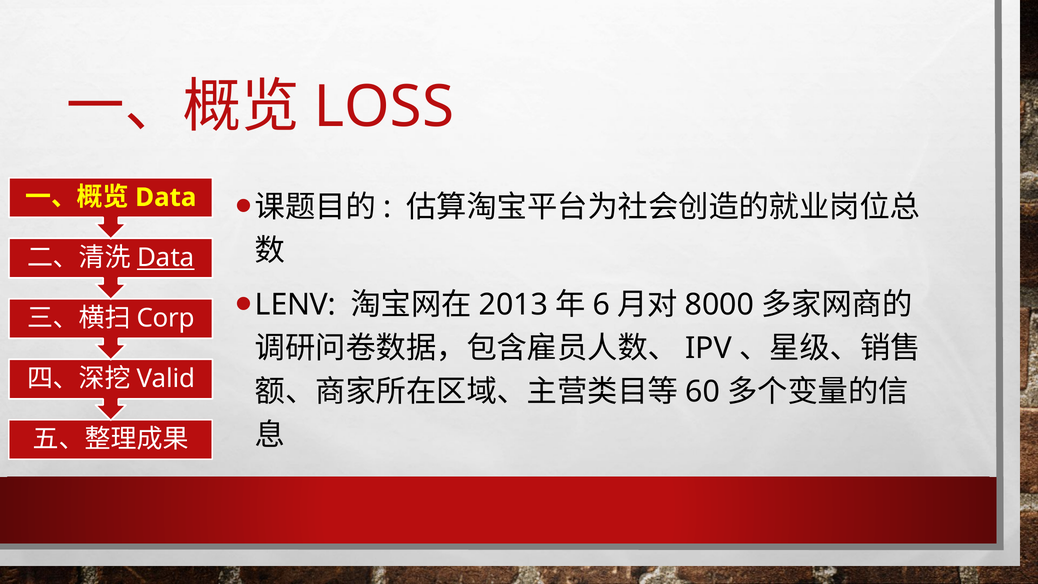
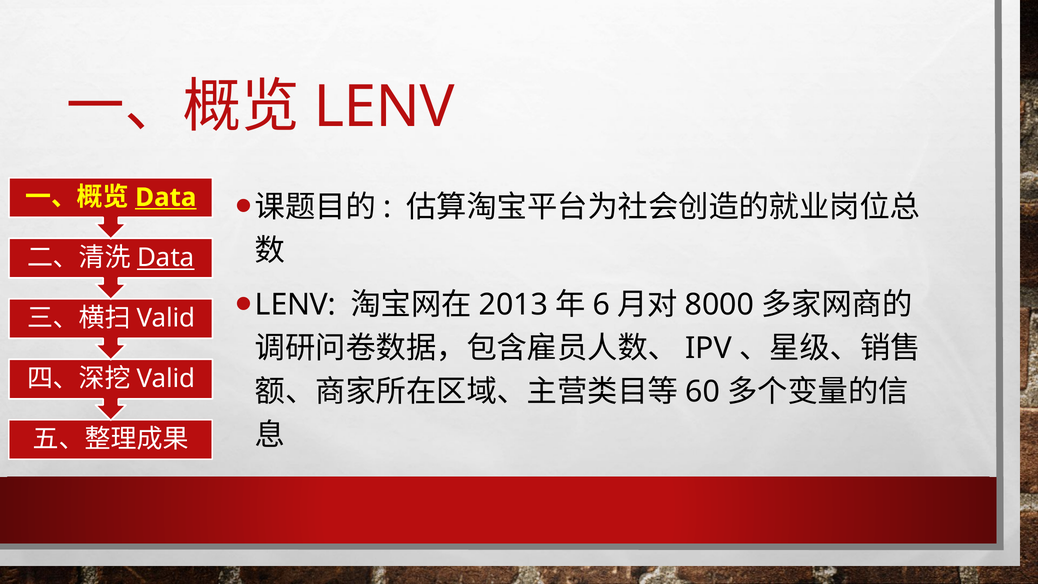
LOSS: LOSS -> LENV (384, 107)
Data underline: none -> present (166, 197)
Corp: Corp -> Valid (166, 318)
